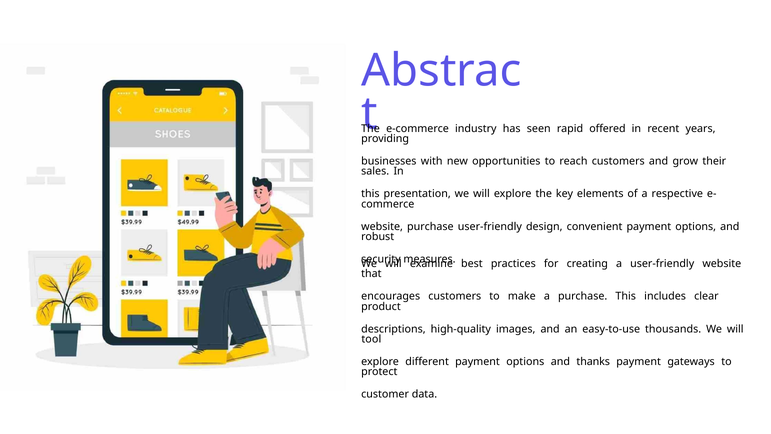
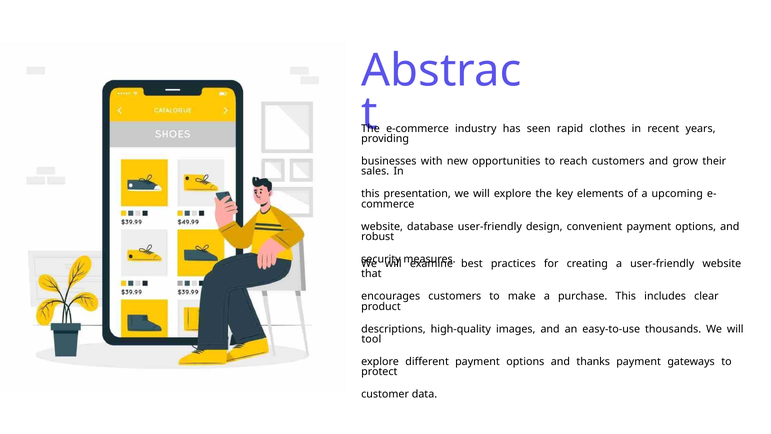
offered: offered -> clothes (607, 128)
respective: respective -> upcoming (677, 194)
website purchase: purchase -> database (430, 227)
